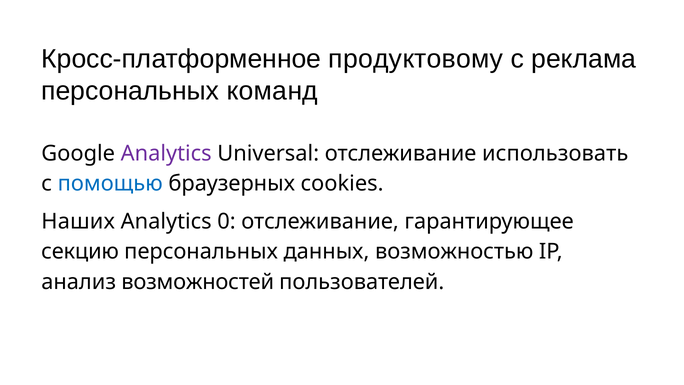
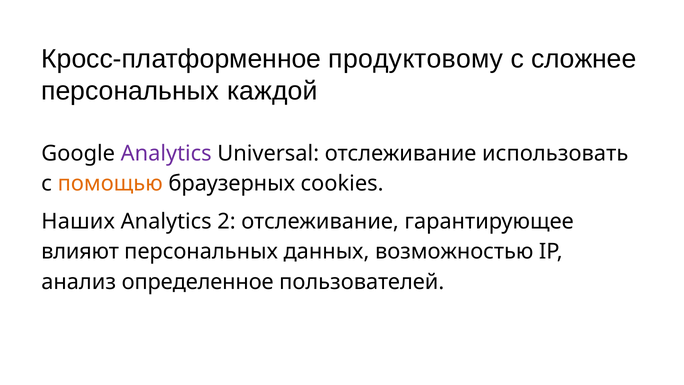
реклама: реклама -> сложнее (584, 59)
команд: команд -> каждой (272, 91)
помощью colour: blue -> orange (110, 184)
0: 0 -> 2 (227, 221)
секцию: секцию -> влияют (80, 252)
возможностей: возможностей -> определенное (198, 282)
